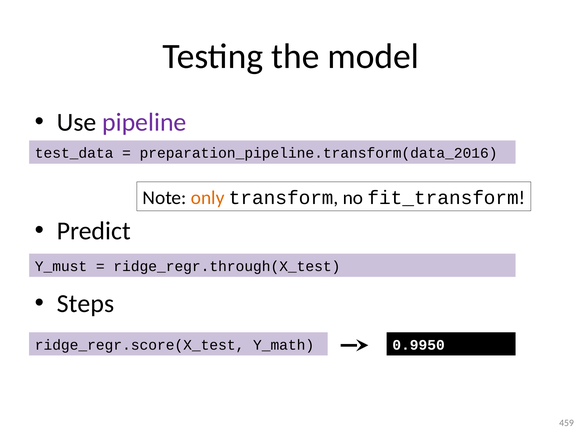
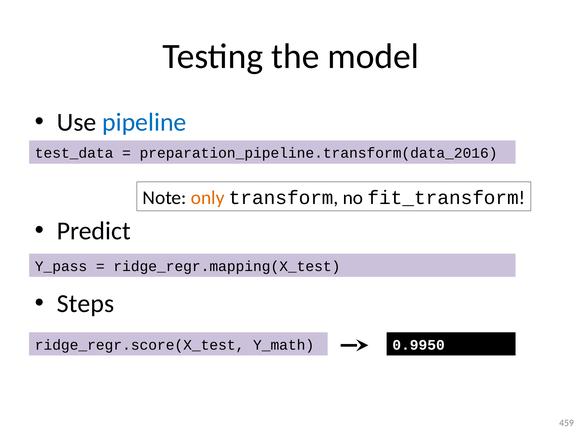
pipeline colour: purple -> blue (144, 122)
Y_must: Y_must -> Y_pass (61, 266)
ridge_regr.through(X_test: ridge_regr.through(X_test -> ridge_regr.mapping(X_test (227, 266)
